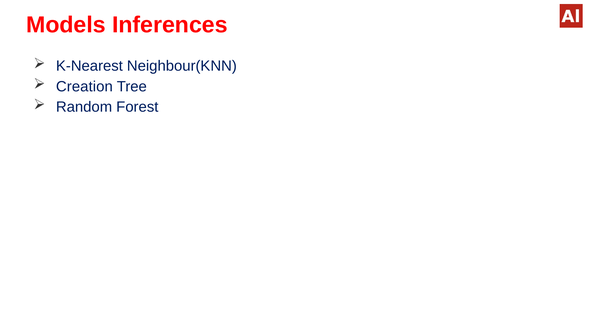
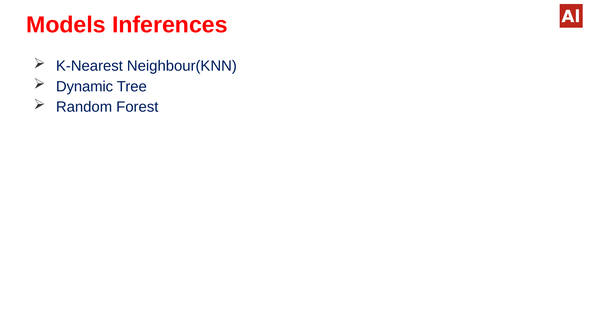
Creation: Creation -> Dynamic (85, 87)
